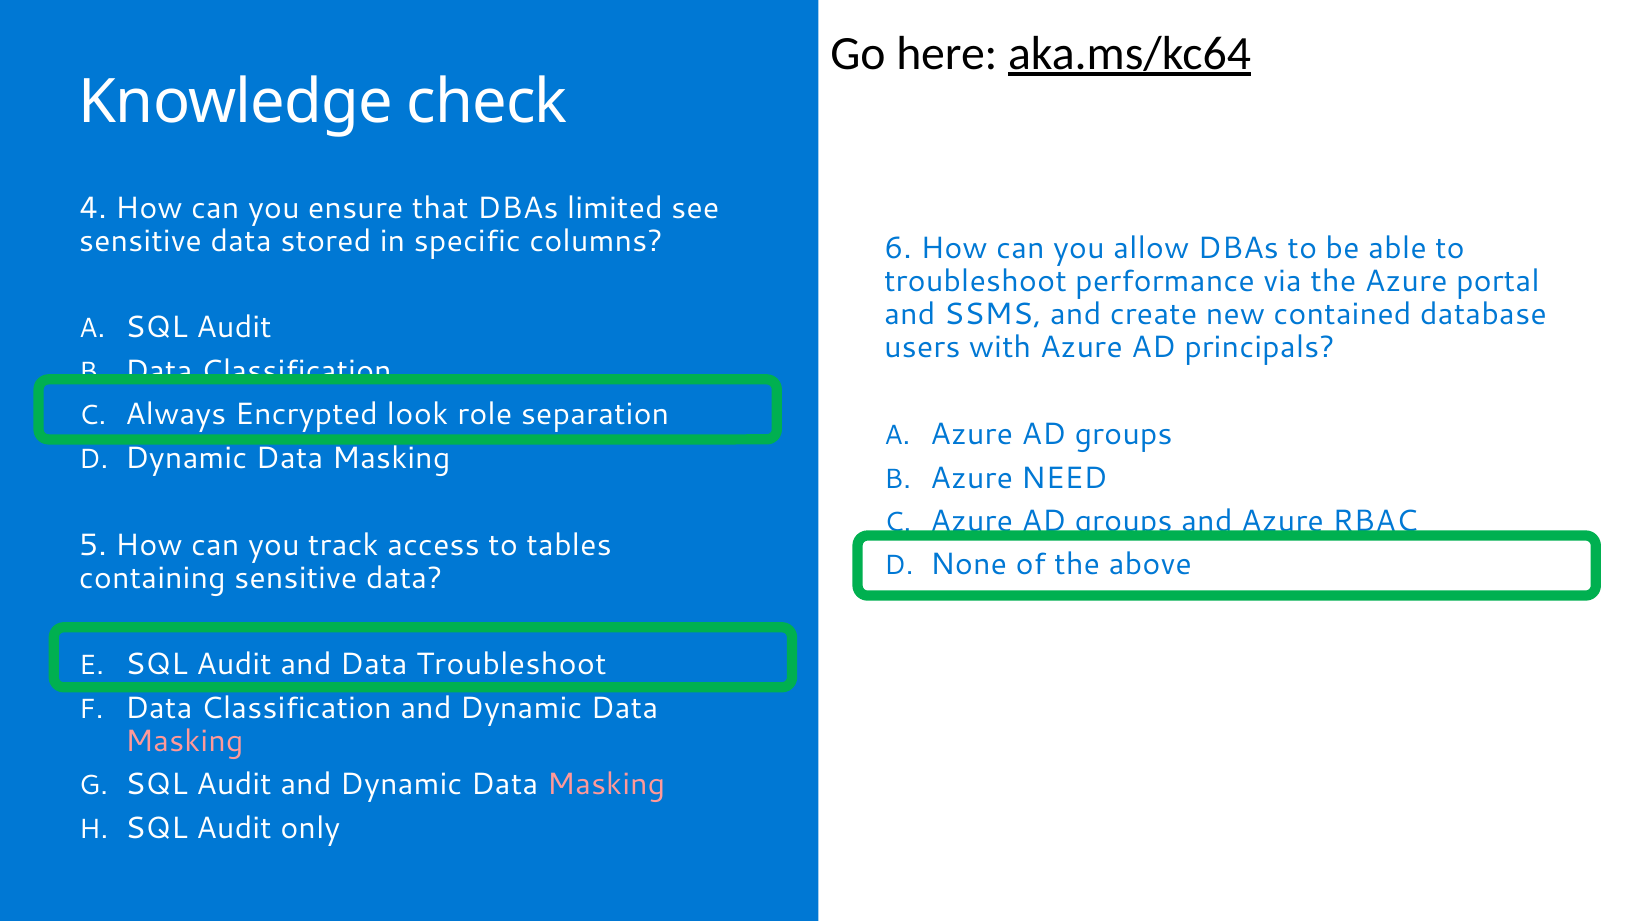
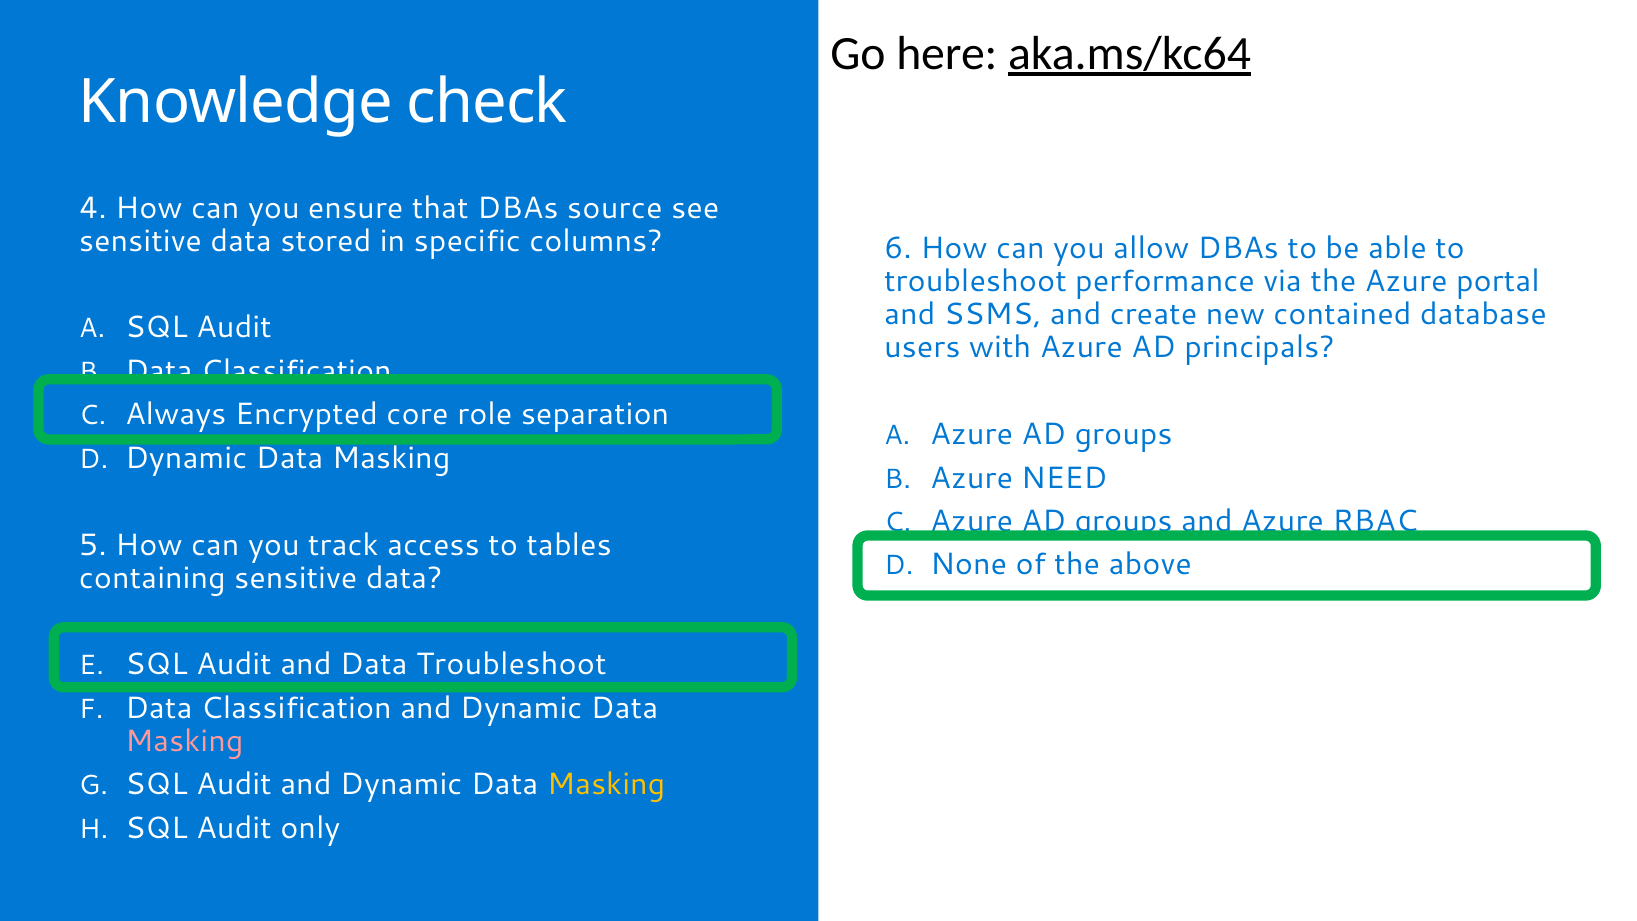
limited: limited -> source (615, 208)
look: look -> core (417, 415)
Masking colour: pink -> yellow (606, 785)
